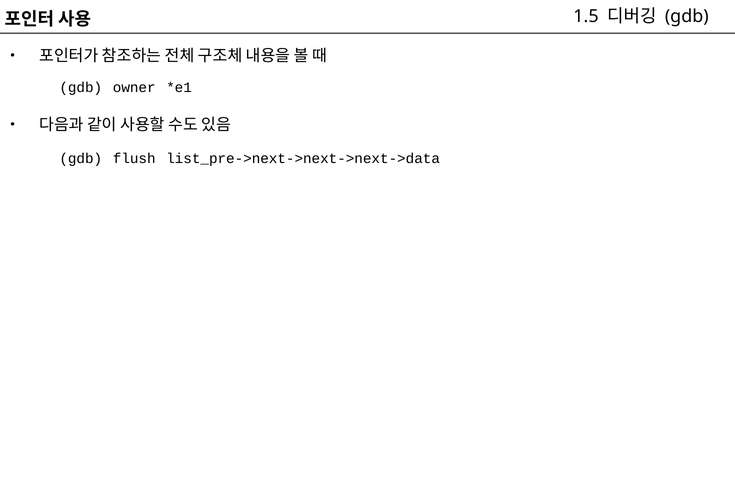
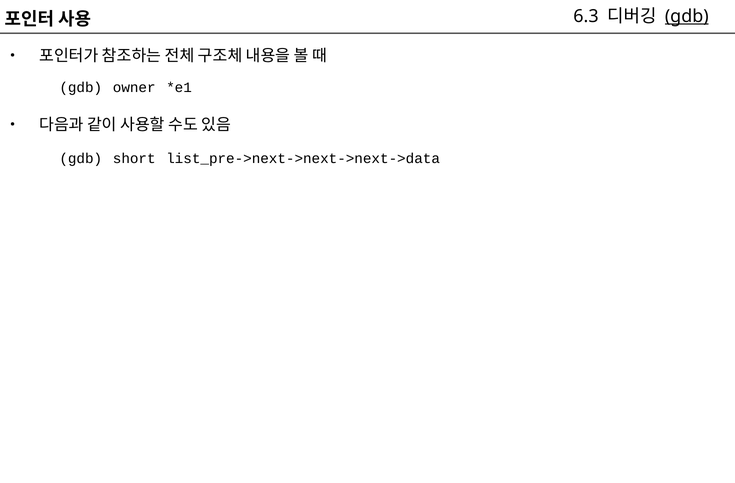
1.5: 1.5 -> 6.3 (586, 16)
gdb underline: none -> present (687, 16)
flush: flush -> short (134, 158)
